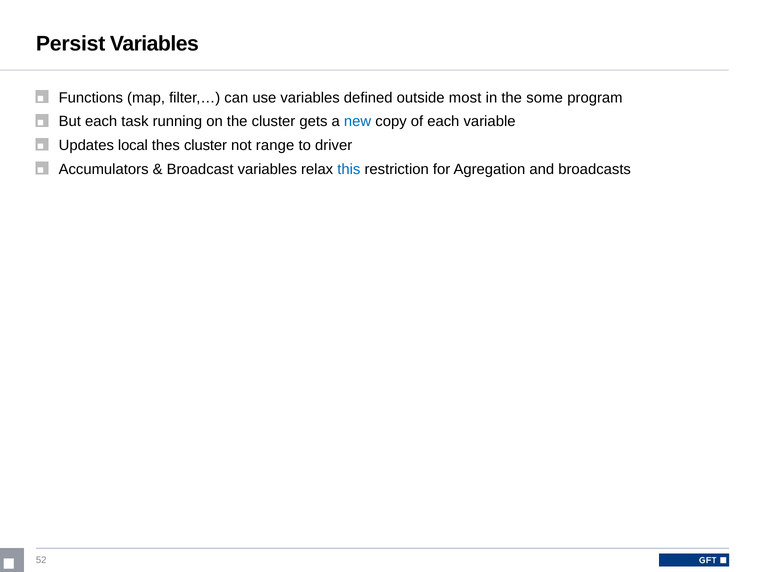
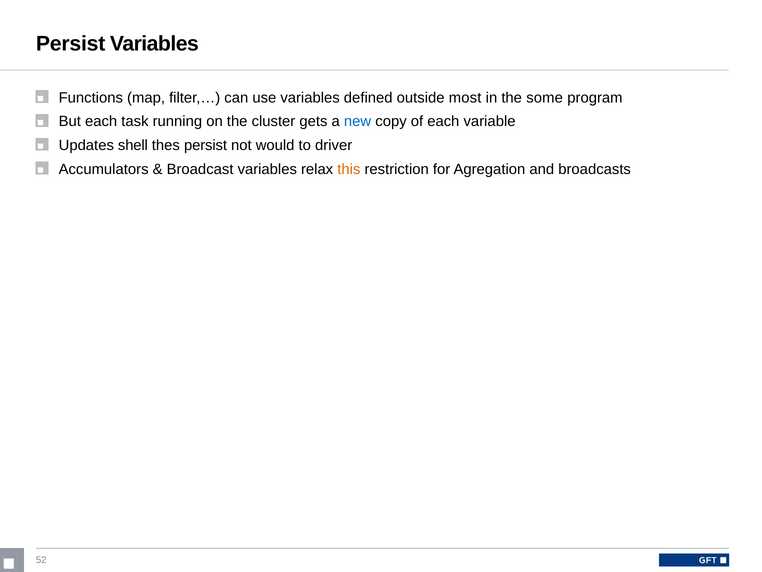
local: local -> shell (133, 145)
thes cluster: cluster -> persist (206, 145)
range: range -> would (275, 145)
this colour: blue -> orange (349, 169)
